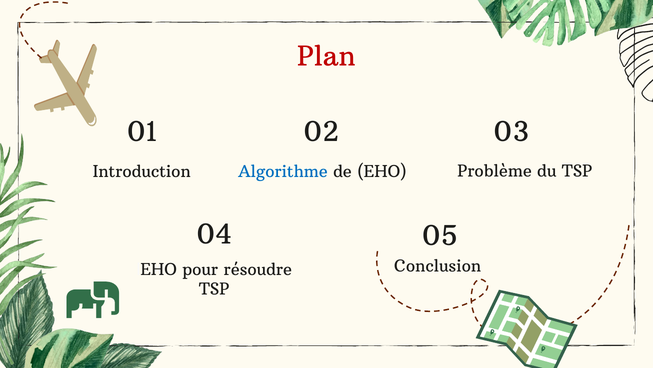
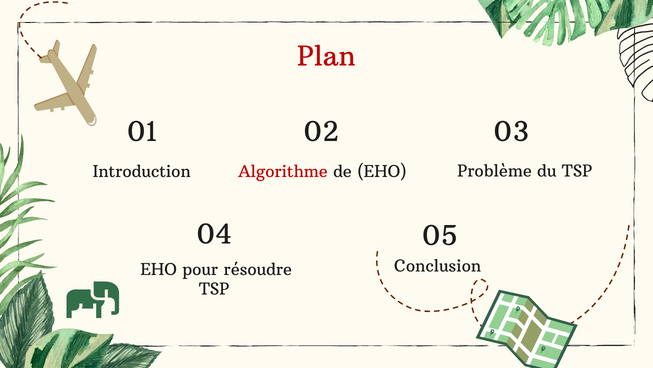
Algorithme colour: blue -> red (283, 171)
